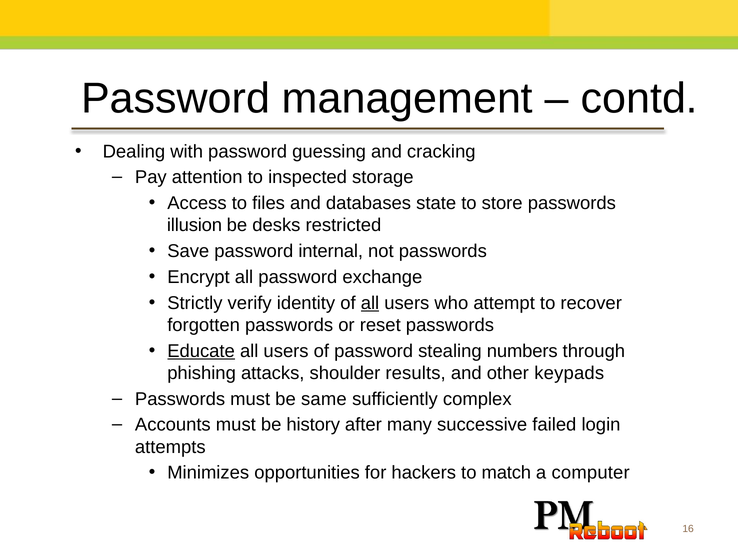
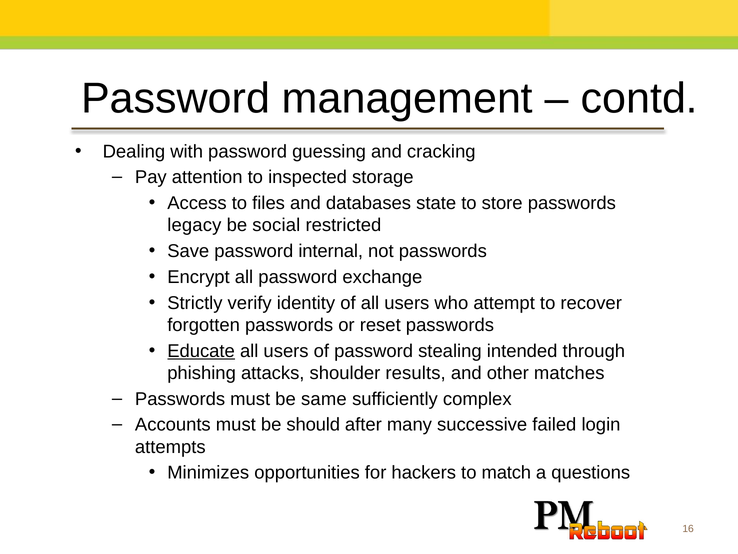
illusion: illusion -> legacy (194, 225)
desks: desks -> social (276, 225)
all underline: present -> none (370, 303)
numbers: numbers -> intended (522, 351)
keypads: keypads -> matches (569, 373)
history: history -> should (313, 424)
computer: computer -> questions (591, 472)
